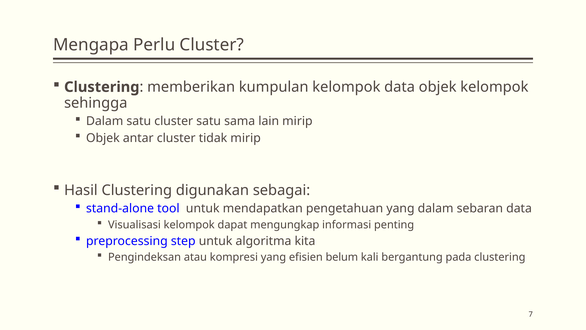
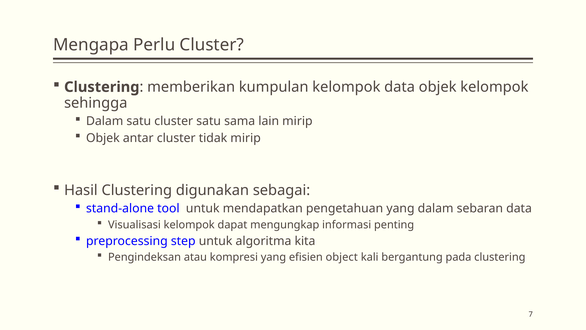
belum: belum -> object (342, 257)
